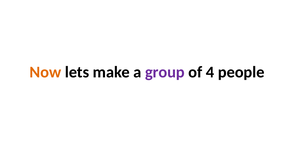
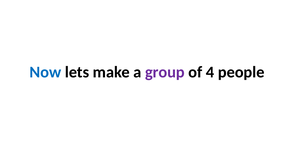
Now colour: orange -> blue (45, 72)
